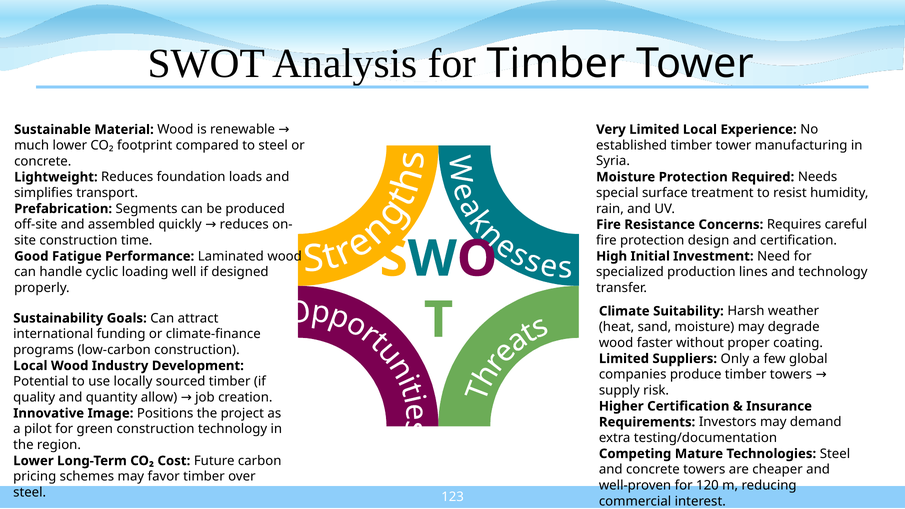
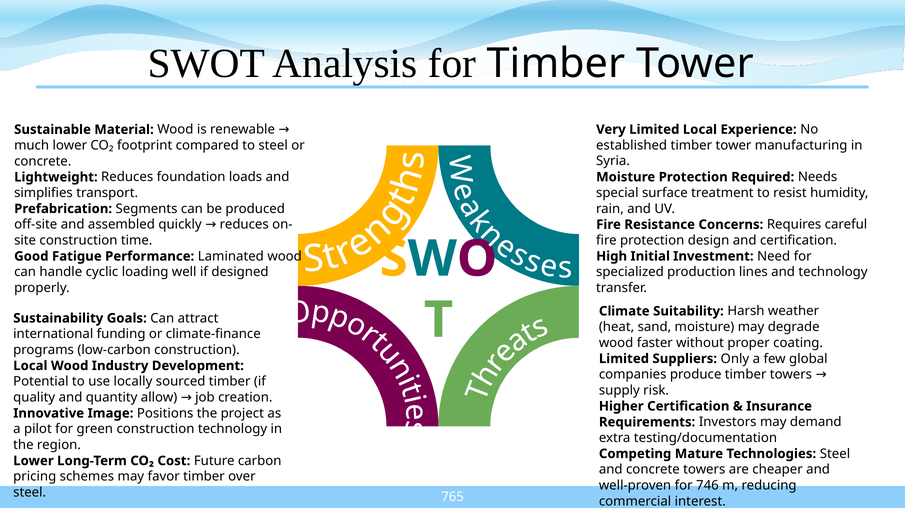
120: 120 -> 746 (707, 485)
123: 123 -> 765 (453, 497)
